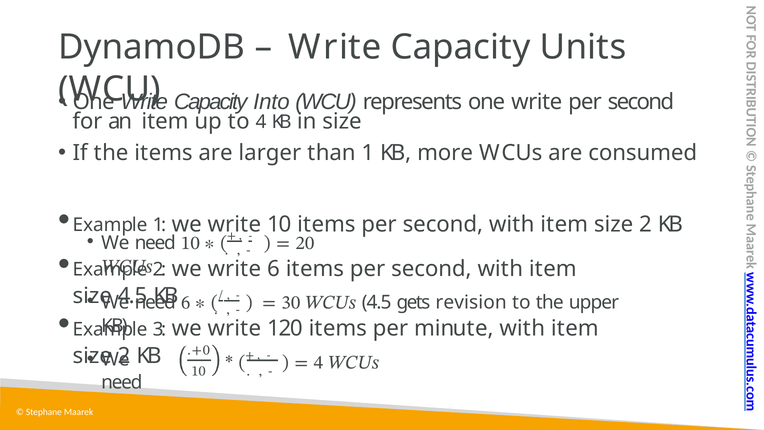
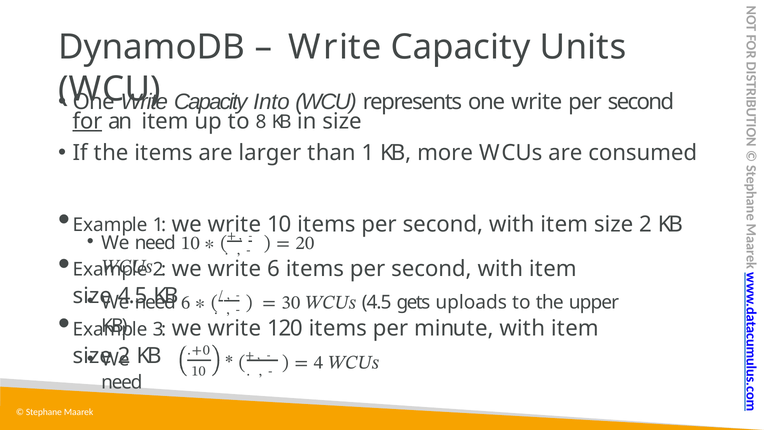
for underline: none -> present (87, 121)
to 4: 4 -> 8 (261, 122)
revision: revision -> uploads (471, 302)
